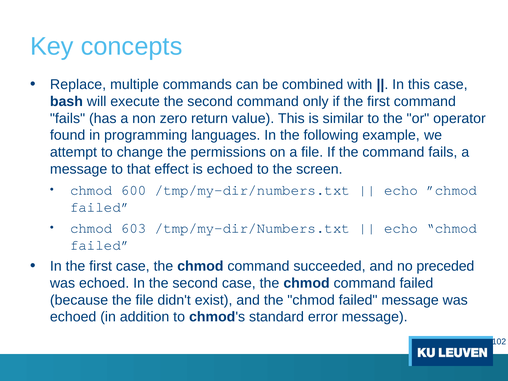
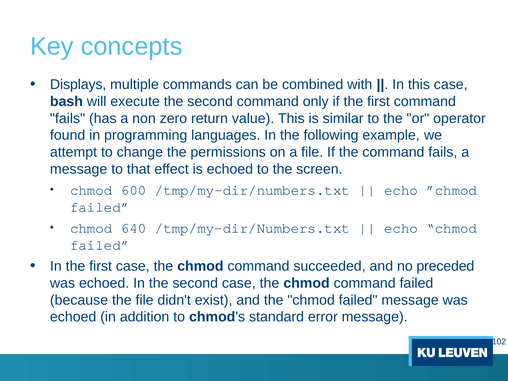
Replace: Replace -> Displays (78, 84)
603: 603 -> 640 (134, 228)
